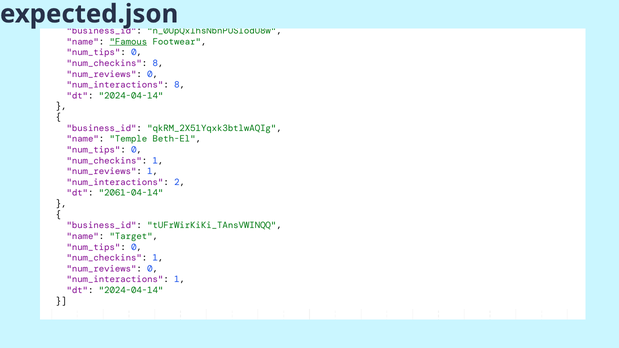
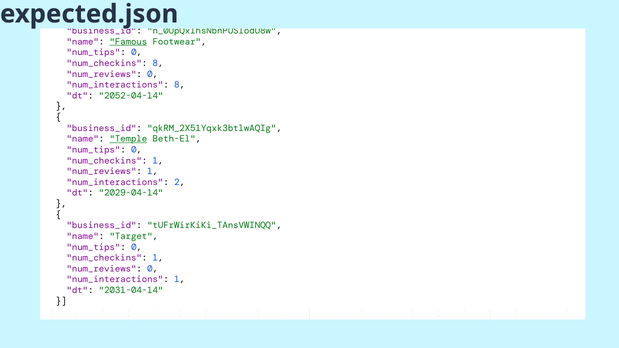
2024-04-14: 2024-04-14 -> 2052-04-14 (131, 96)
Temple underline: none -> present (128, 139)
2061-04-14: 2061-04-14 -> 2029-04-14 (131, 193)
2024-04-14: 2024-04-14 -> 2031-04-14 (131, 290)
